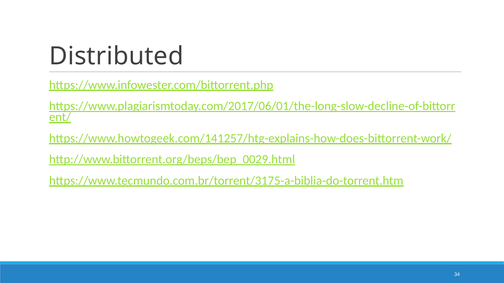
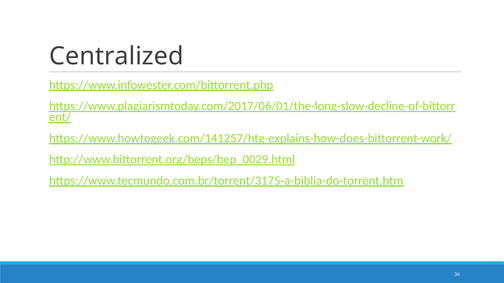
Distributed: Distributed -> Centralized (116, 56)
